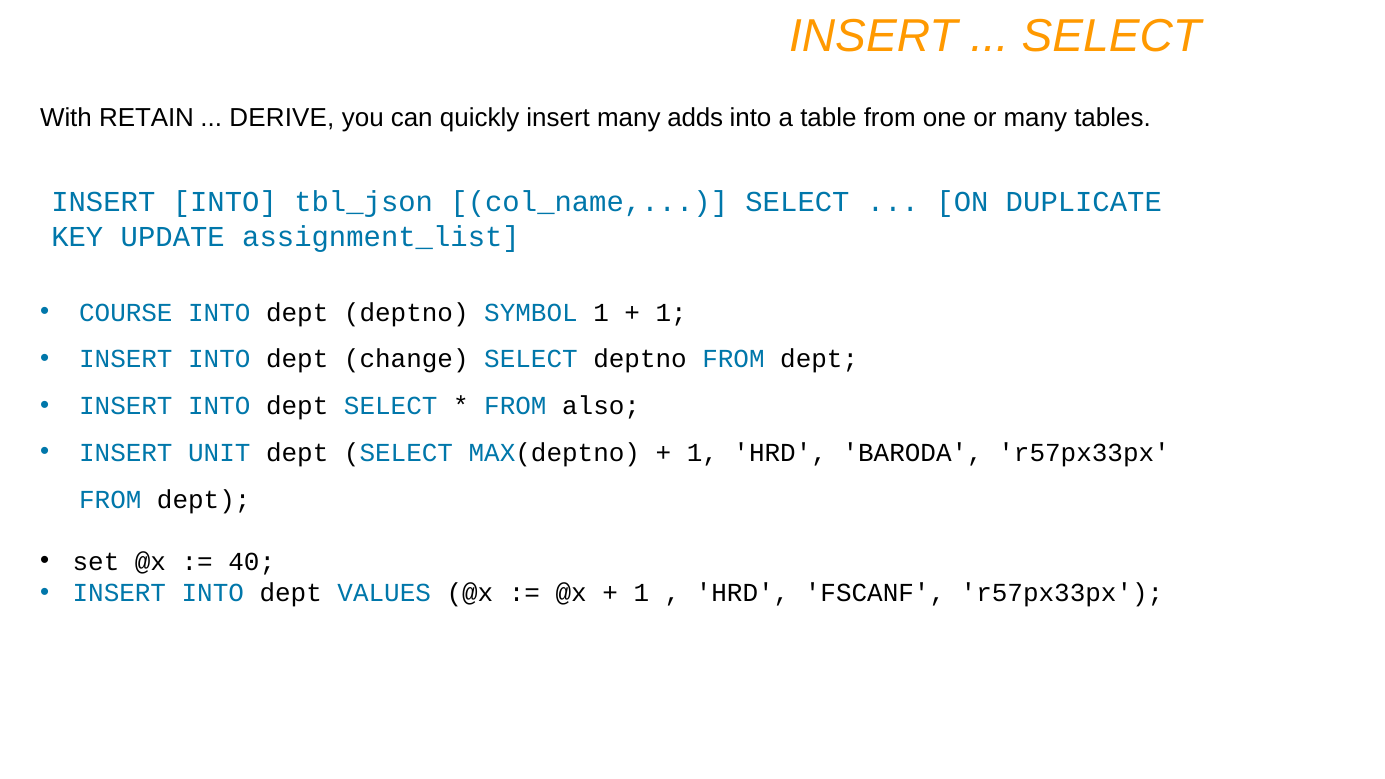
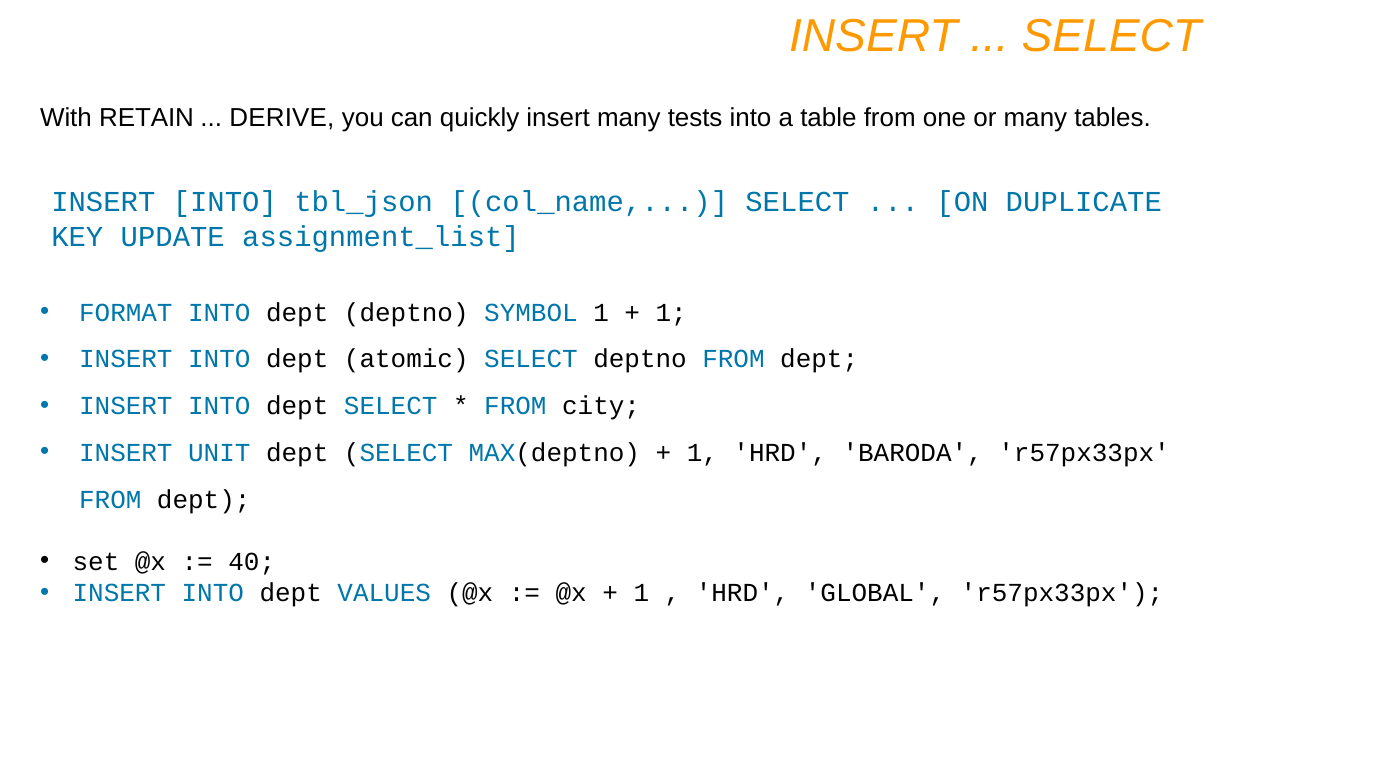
adds: adds -> tests (695, 118)
COURSE: COURSE -> FORMAT (126, 313)
change: change -> atomic (406, 359)
also: also -> city (601, 406)
FSCANF: FSCANF -> GLOBAL (875, 593)
